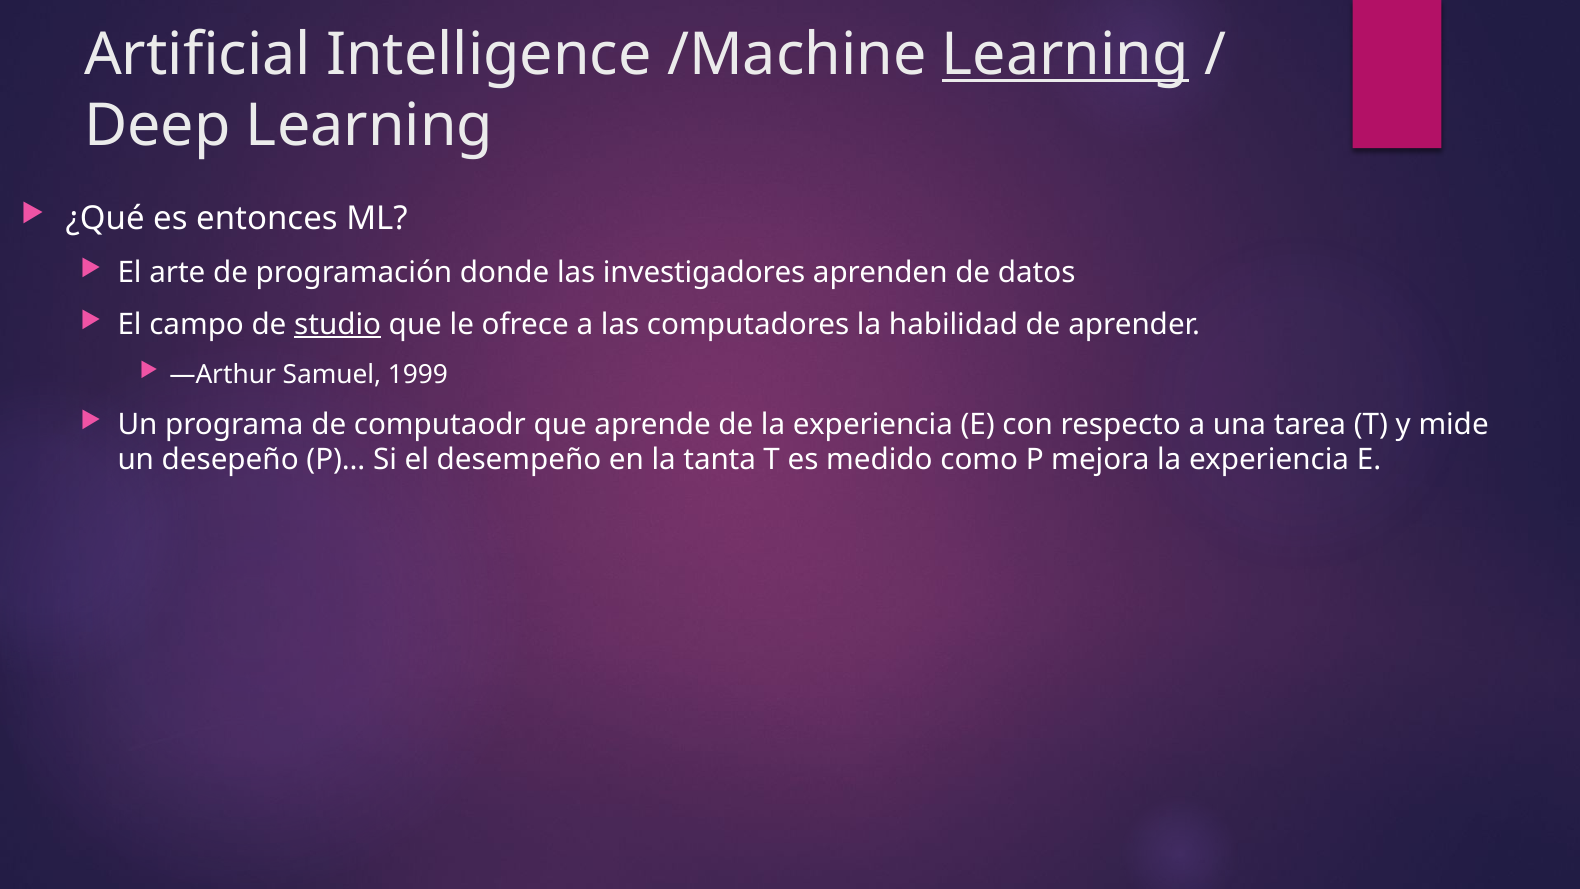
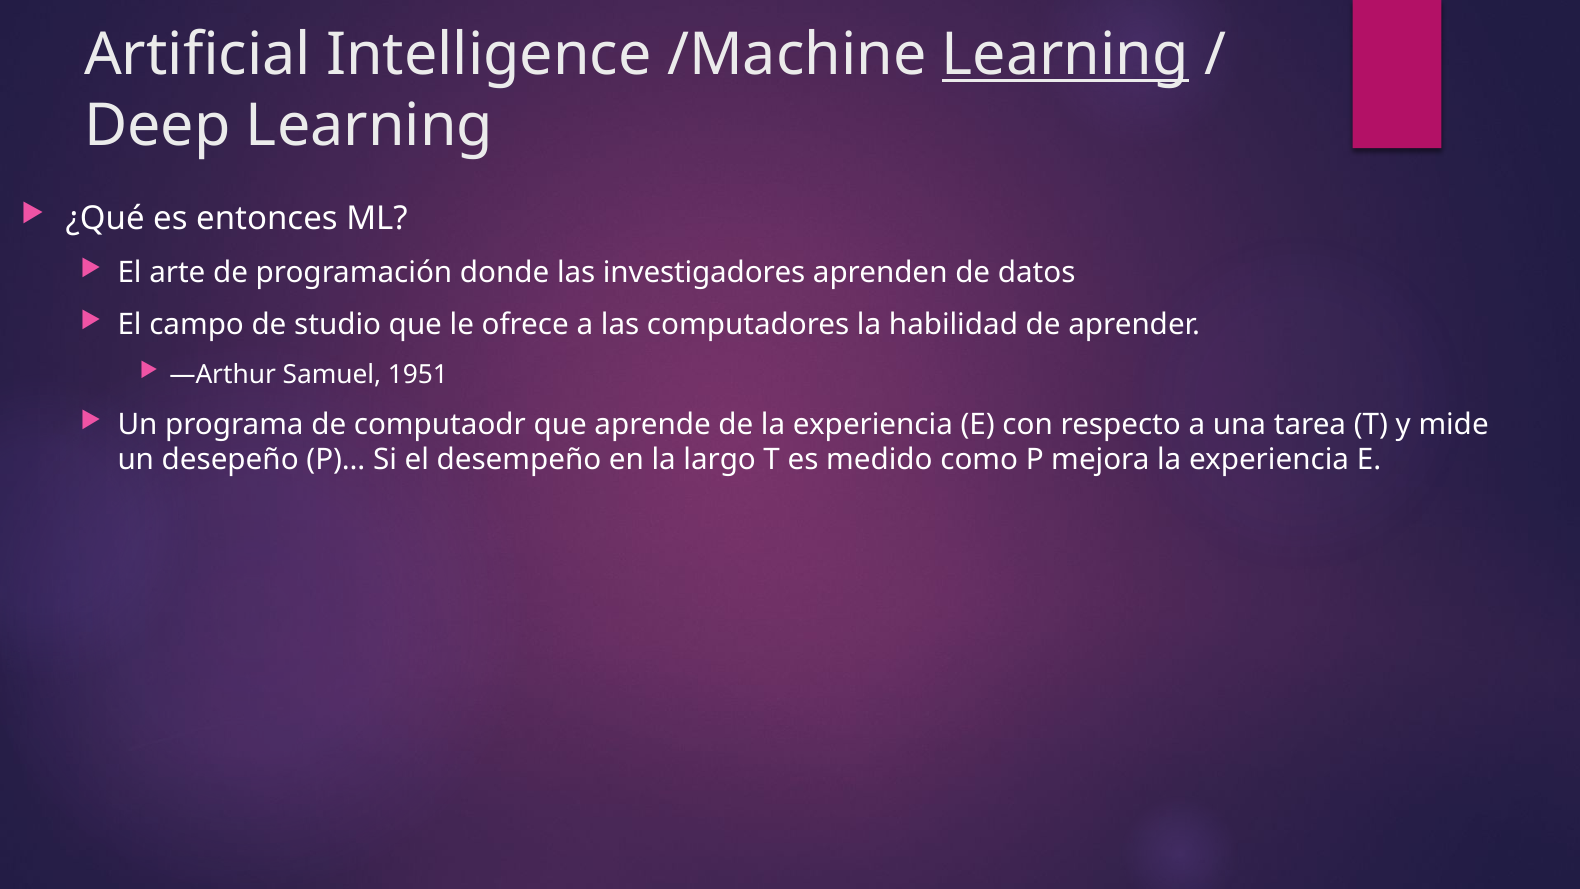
studio underline: present -> none (338, 324)
1999: 1999 -> 1951 (418, 374)
tanta: tanta -> largo (720, 460)
